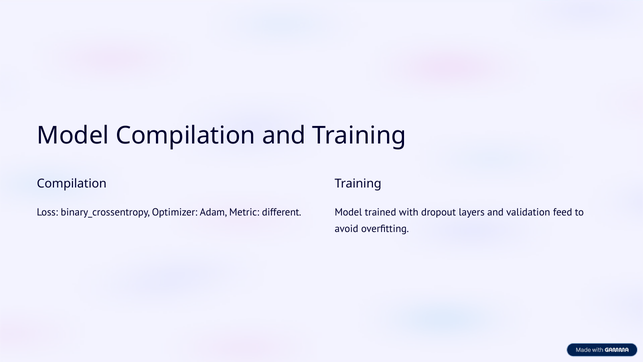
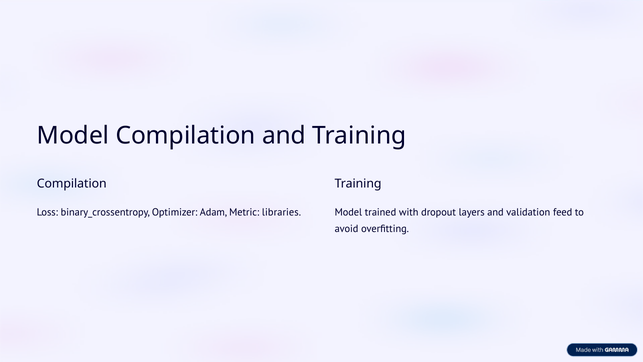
different: different -> libraries (281, 212)
